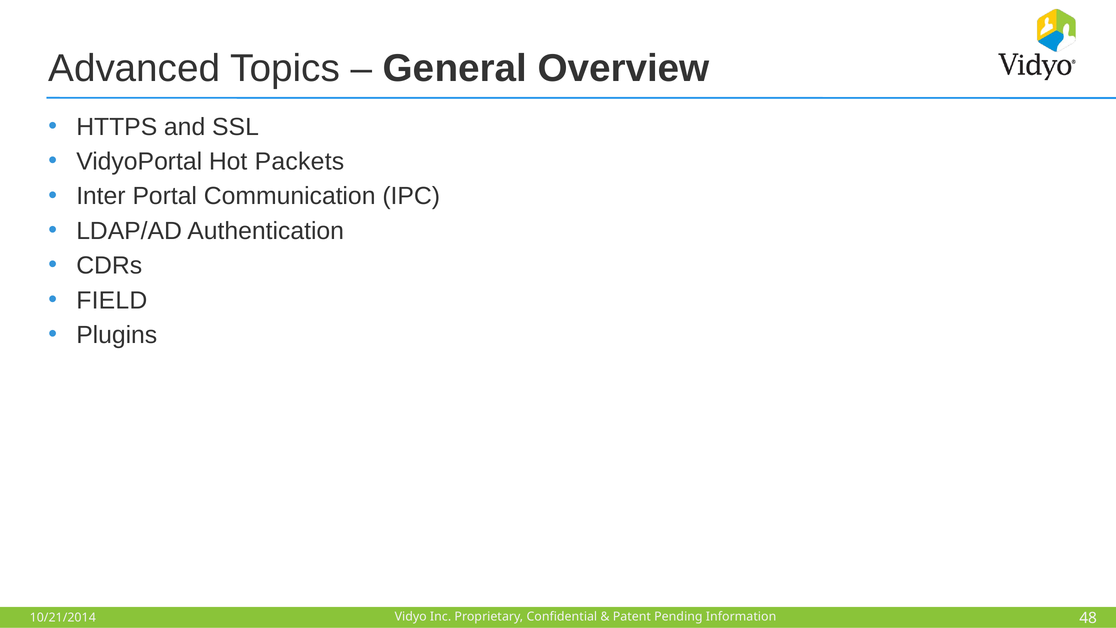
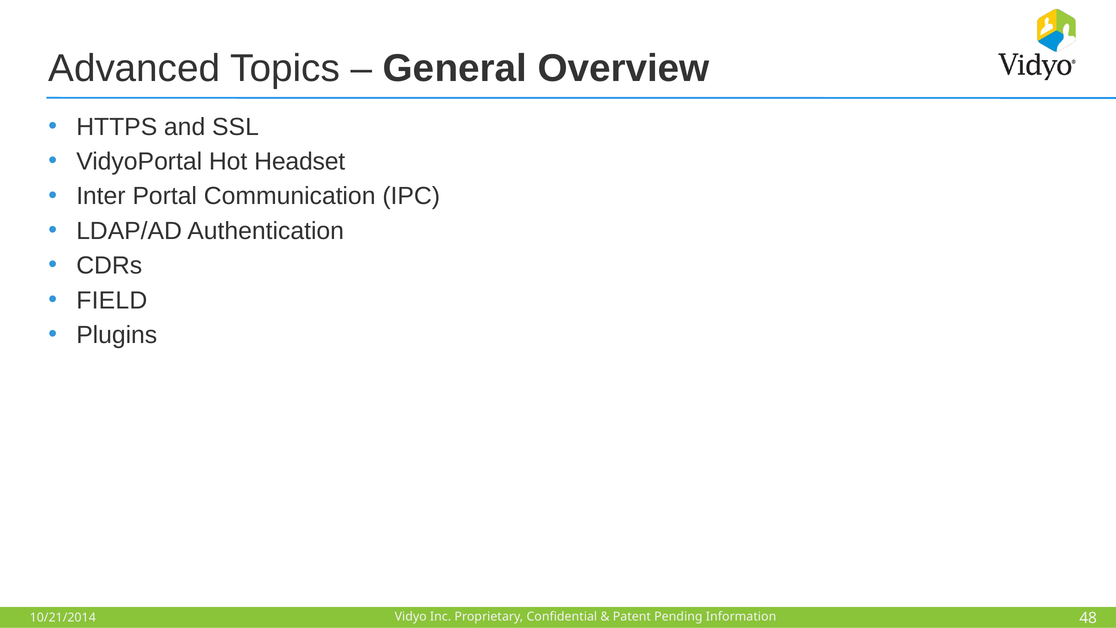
Packets: Packets -> Headset (300, 162)
